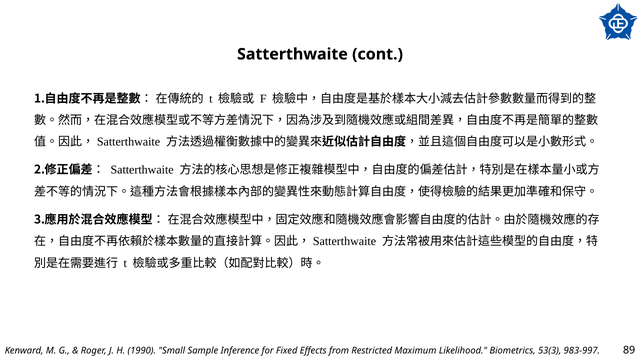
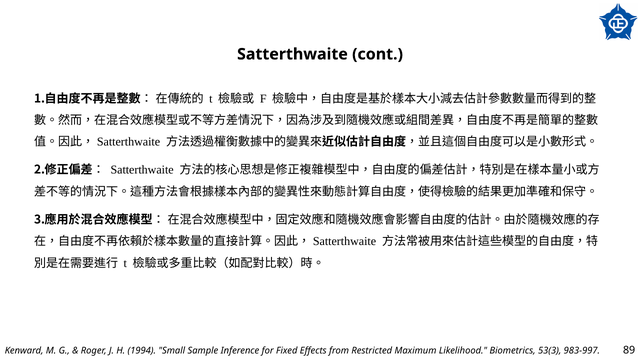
1990: 1990 -> 1994 (142, 351)
